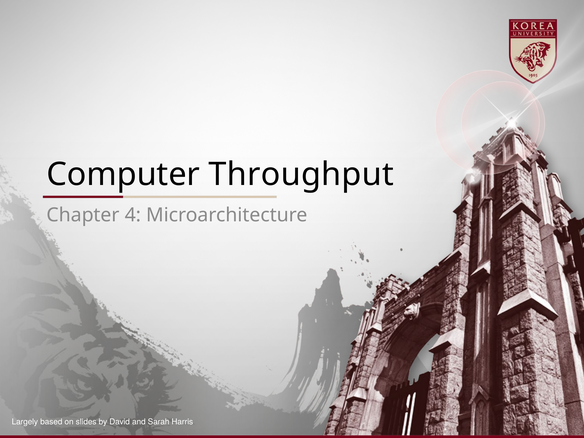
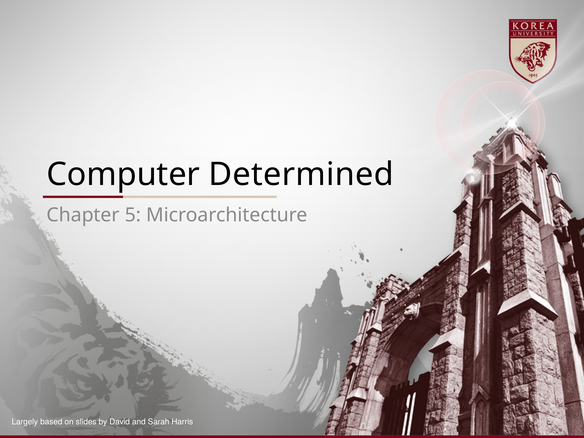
Throughput: Throughput -> Determined (301, 175)
4: 4 -> 5 (133, 215)
